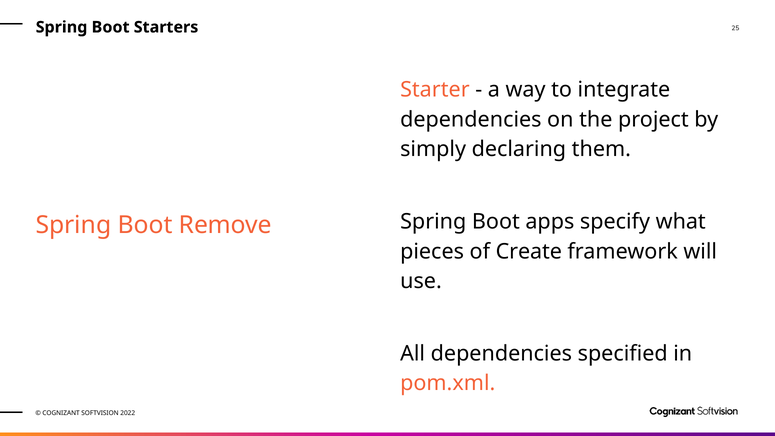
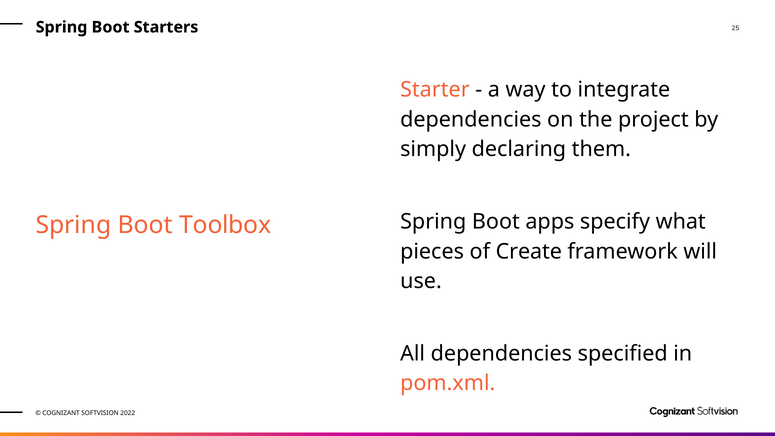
Remove: Remove -> Toolbox (225, 225)
